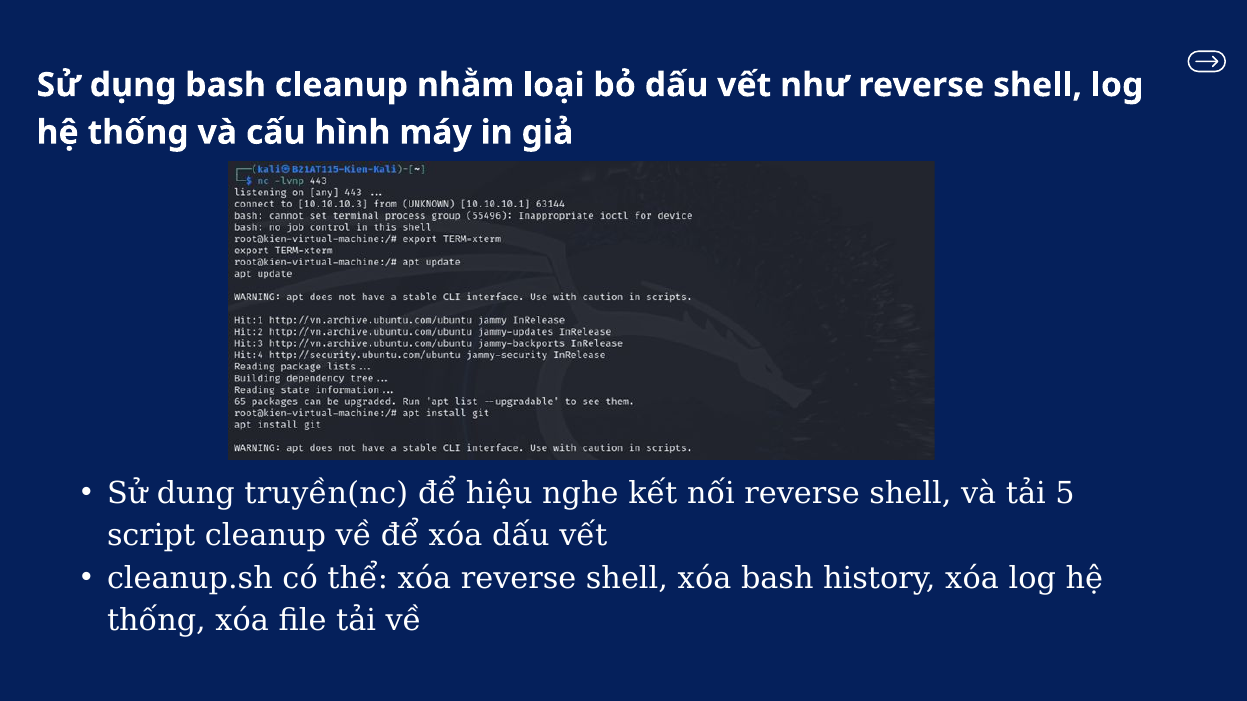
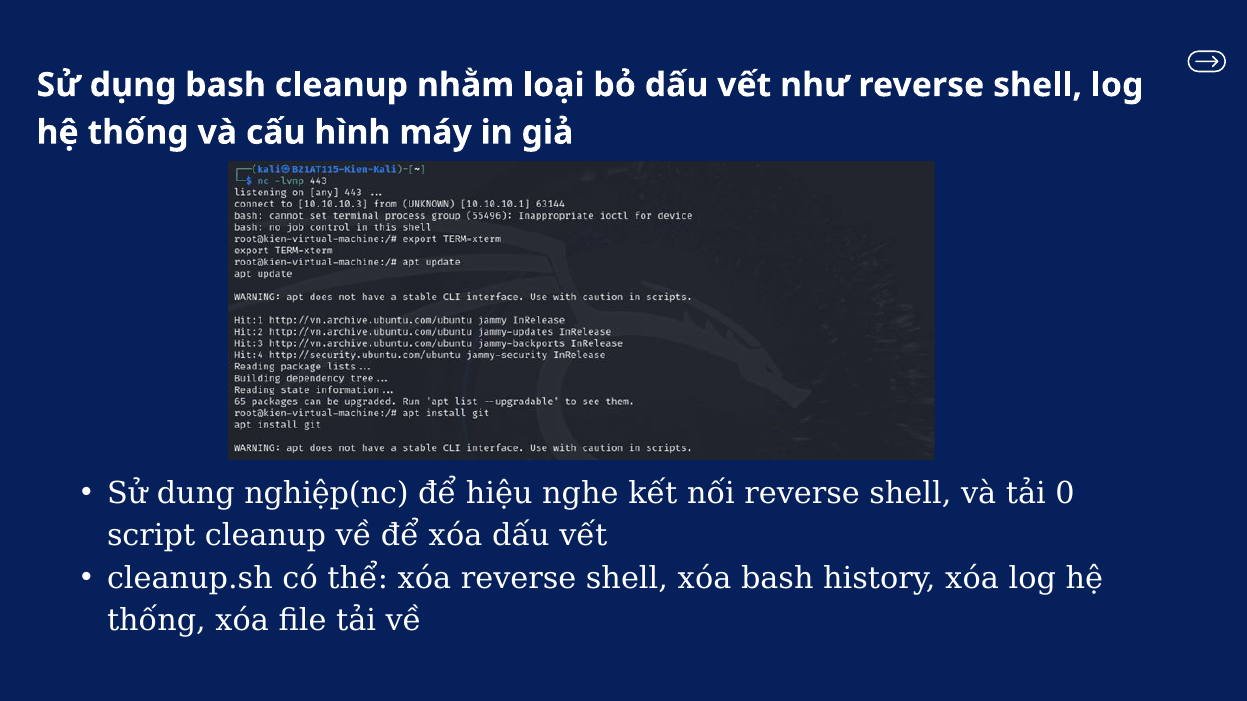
truyền(nc: truyền(nc -> nghiệp(nc (327, 494)
5: 5 -> 0 (1065, 494)
